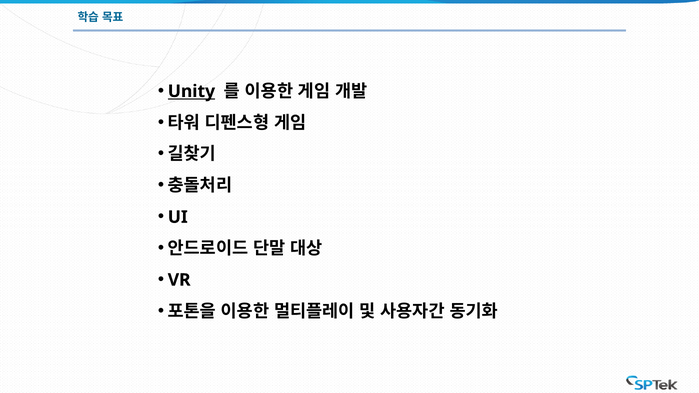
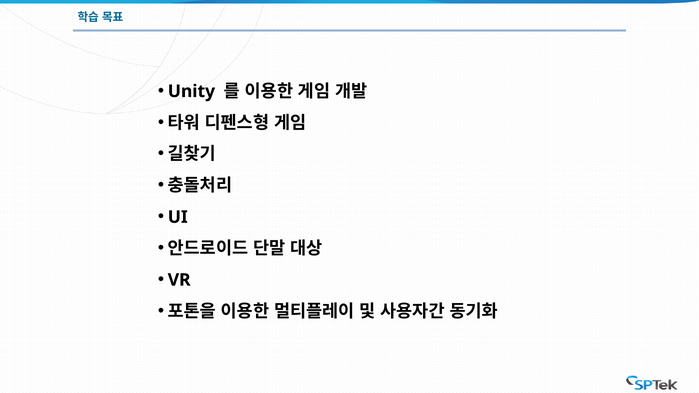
Unity underline: present -> none (191, 91)
